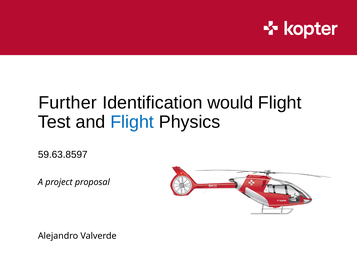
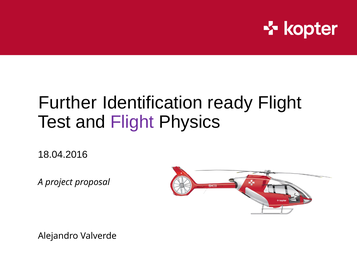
would: would -> ready (230, 103)
Flight colour: blue -> purple (132, 122)
59.63.8597: 59.63.8597 -> 18.04.2016 (63, 155)
